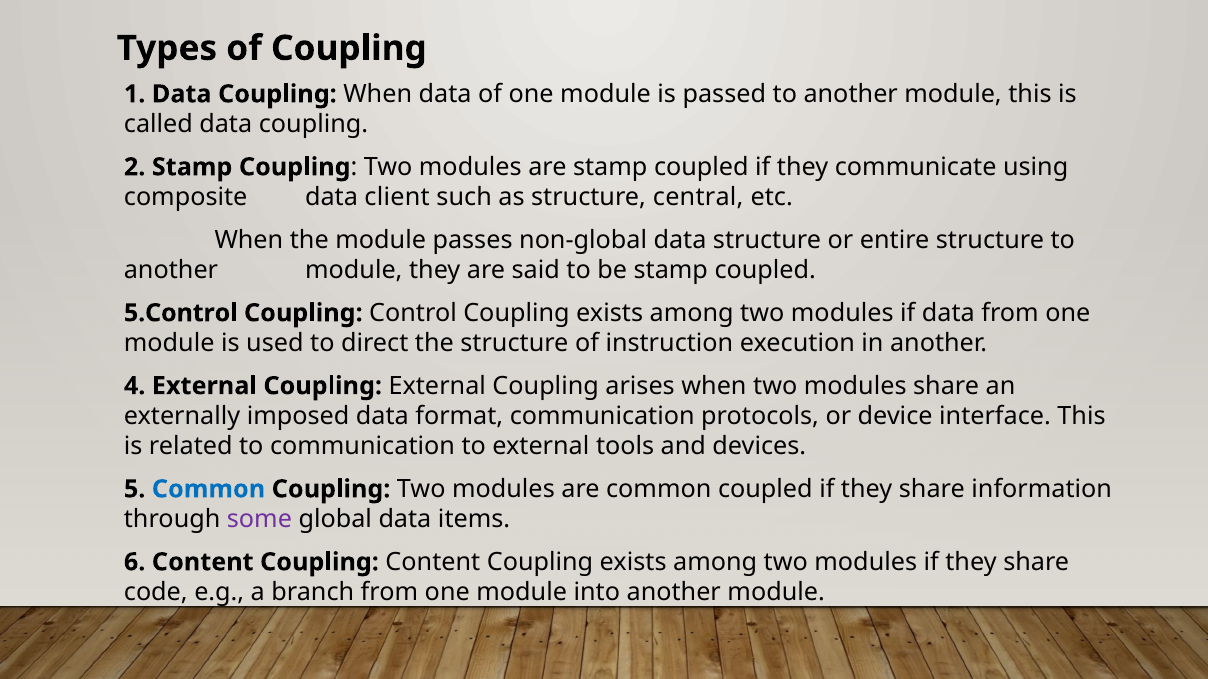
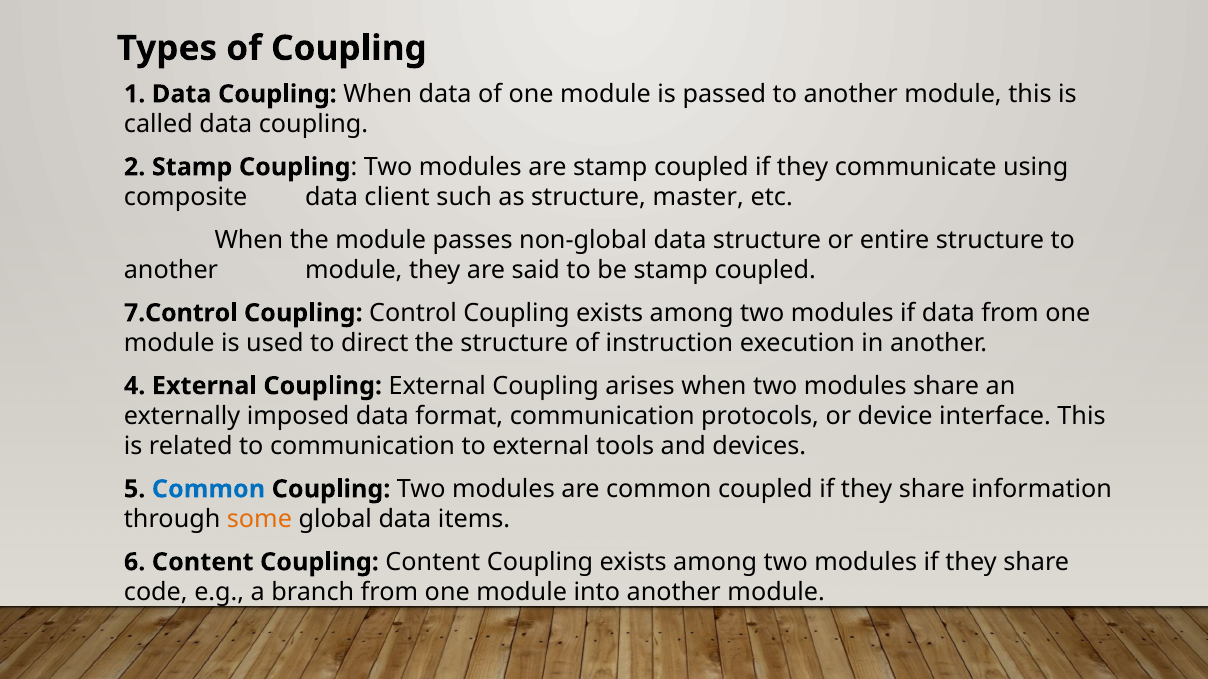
central: central -> master (698, 197)
5.Control: 5.Control -> 7.Control (181, 313)
some colour: purple -> orange (259, 520)
